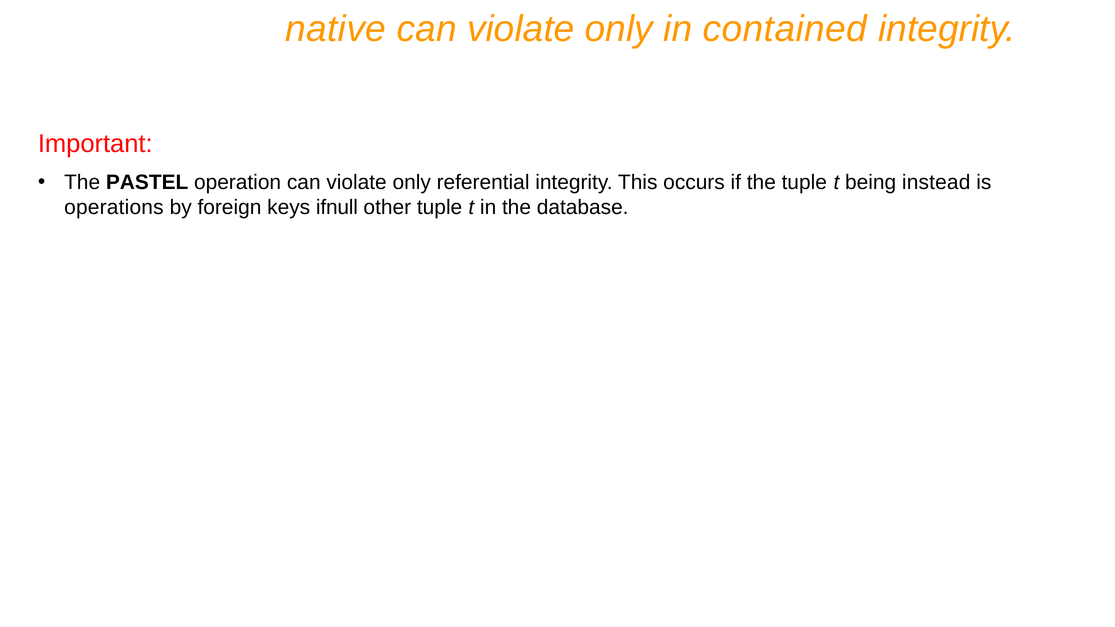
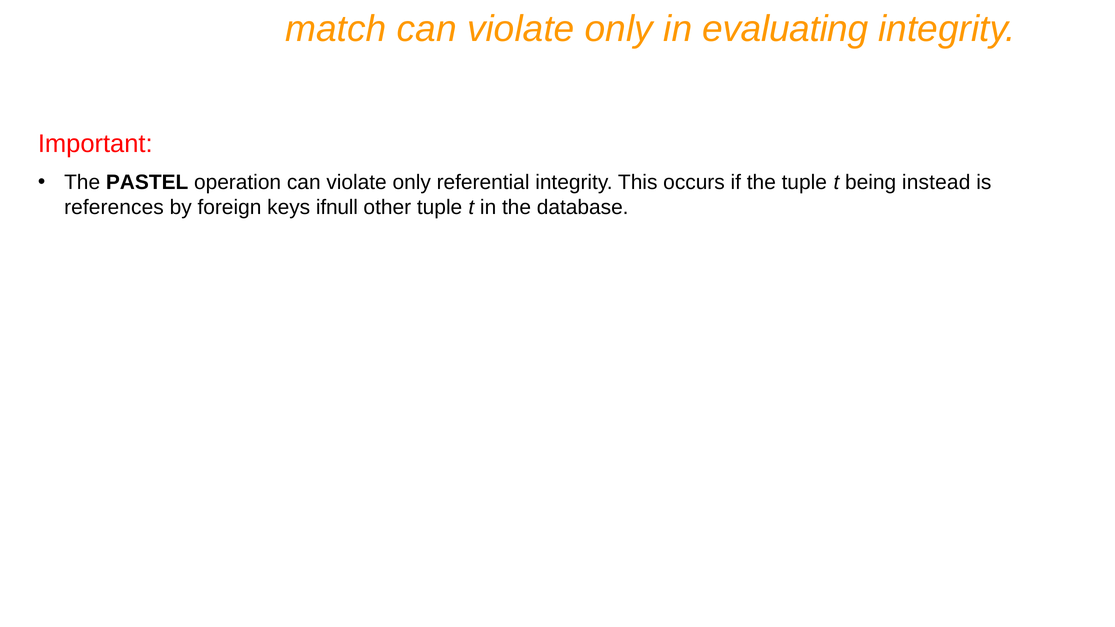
native: native -> match (336, 29)
contained: contained -> evaluating (785, 29)
operations: operations -> references (114, 208)
